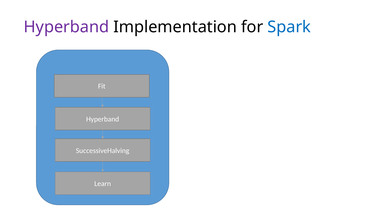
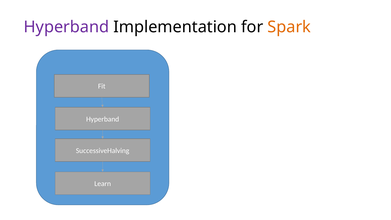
Spark colour: blue -> orange (289, 27)
